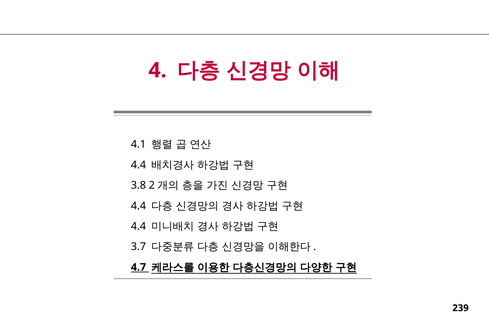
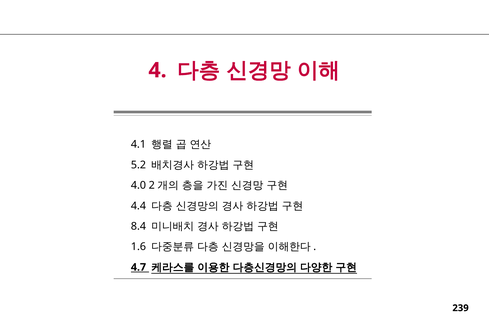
4.4: 4.4 -> 5.2 (138, 165)
3.8: 3.8 -> 4.0 (138, 185)
4.4: 4.4 -> 8.4 (138, 226)
3.7: 3.7 -> 1.6 (138, 247)
